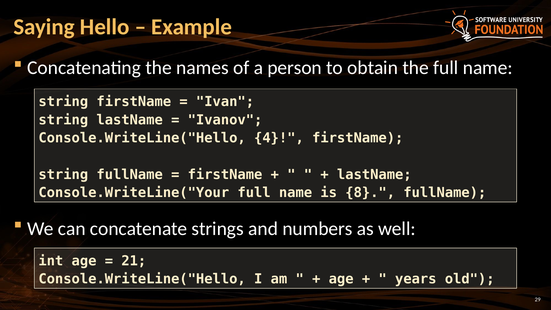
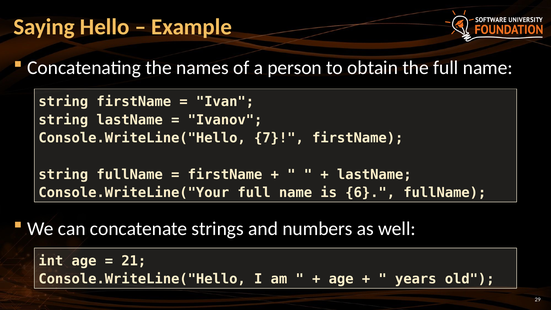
4: 4 -> 7 (279, 138)
8: 8 -> 6 (370, 193)
